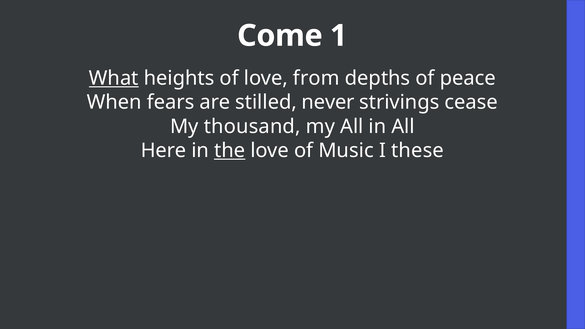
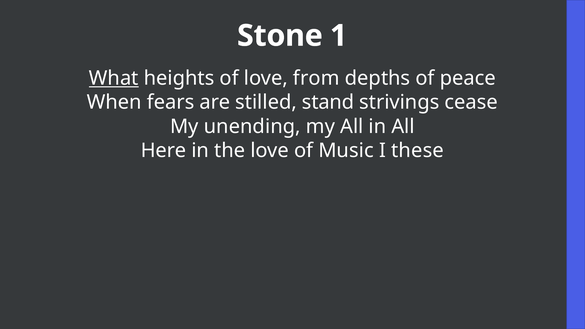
Come: Come -> Stone (280, 36)
never: never -> stand (328, 102)
thousand: thousand -> unending (252, 126)
the underline: present -> none (230, 151)
